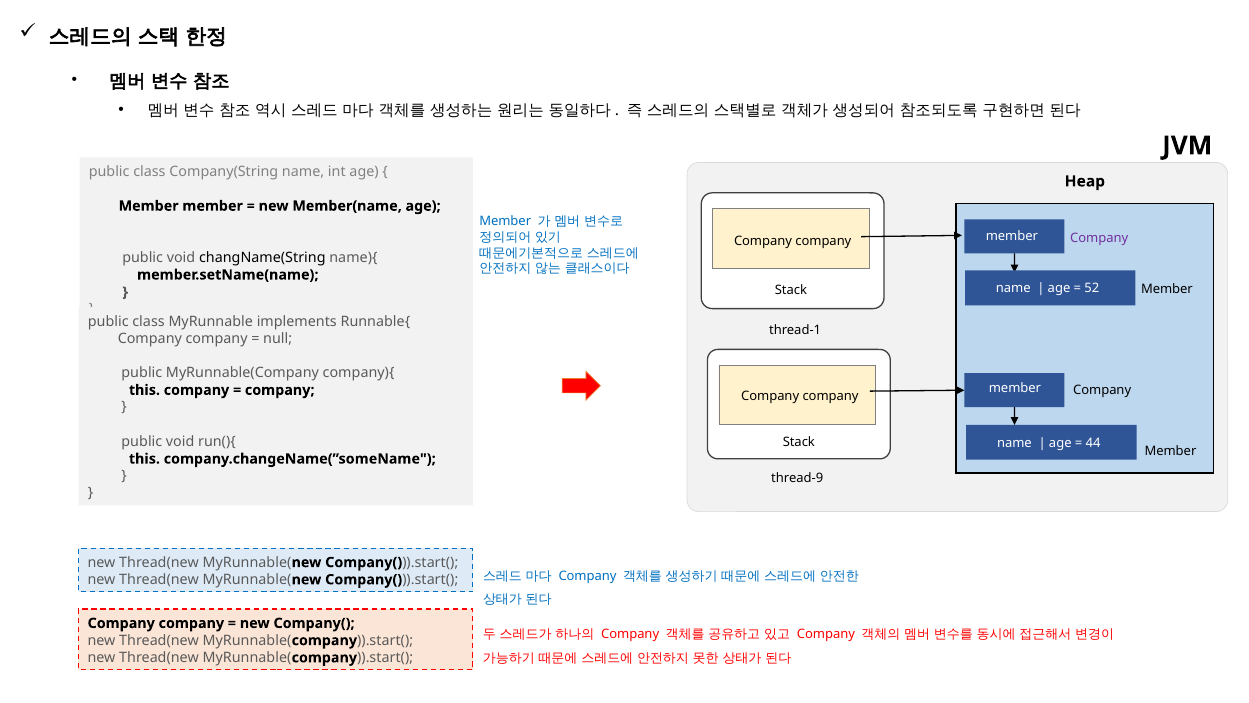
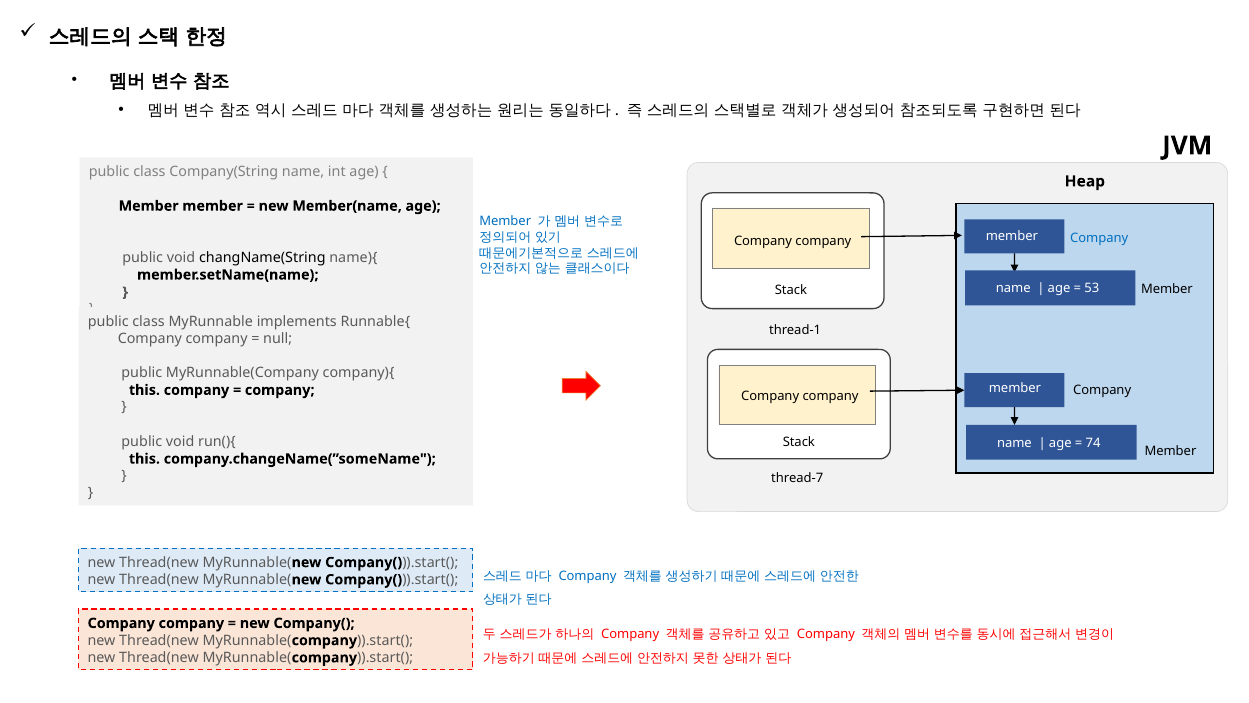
Company colour: purple -> blue (1099, 238)
52: 52 -> 53 (1092, 288)
44: 44 -> 74 (1093, 443)
thread-9: thread-9 -> thread-7 (797, 478)
